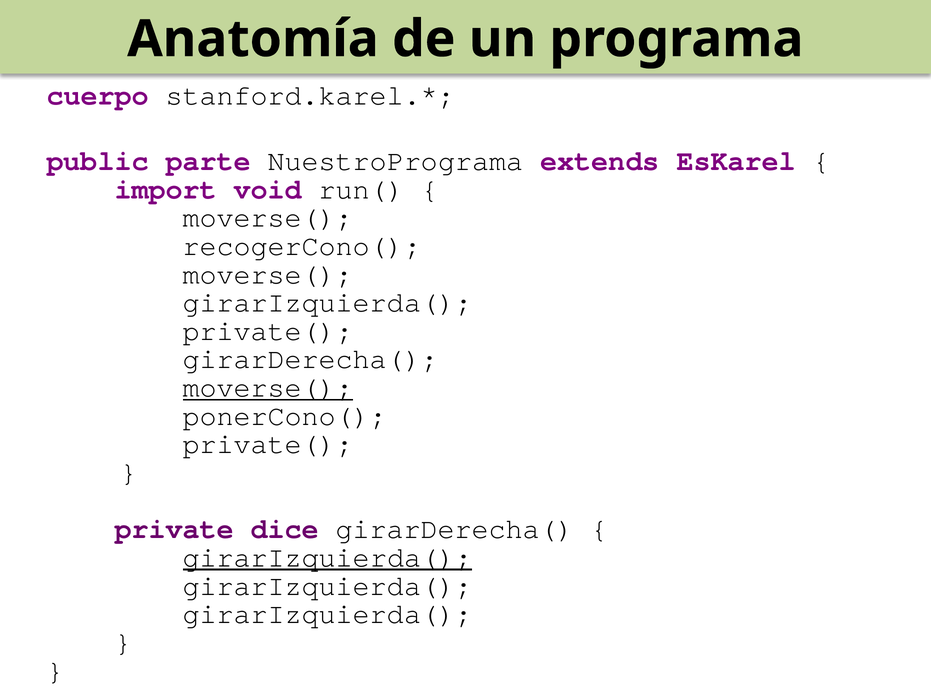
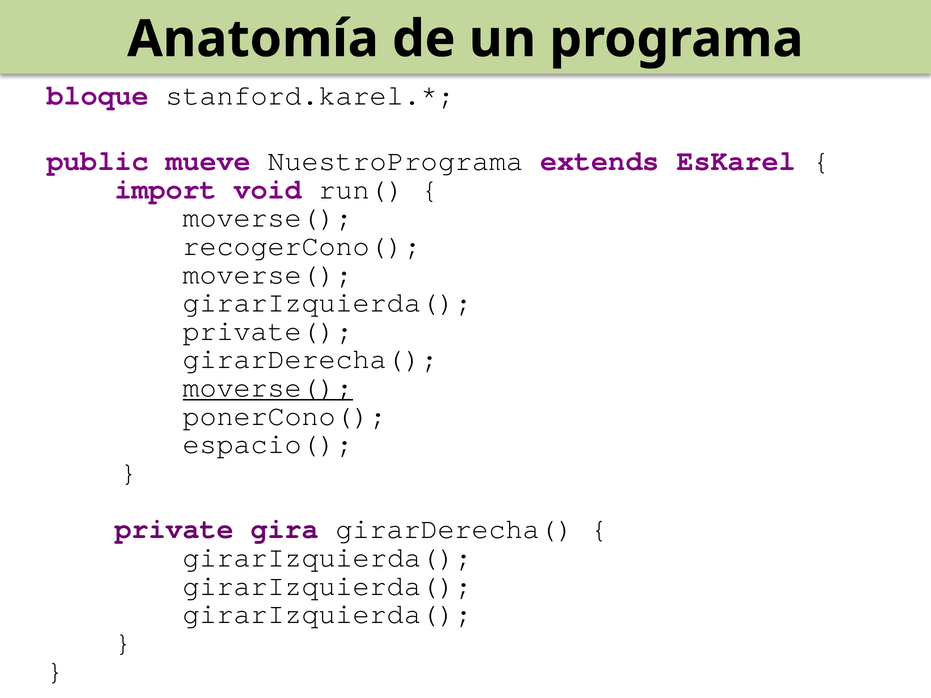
cuerpo: cuerpo -> bloque (98, 95)
parte: parte -> mueve (208, 161)
private(: private( -> espacio( (268, 444)
dice: dice -> gira (285, 529)
girarIzquierda( underline: present -> none (327, 558)
